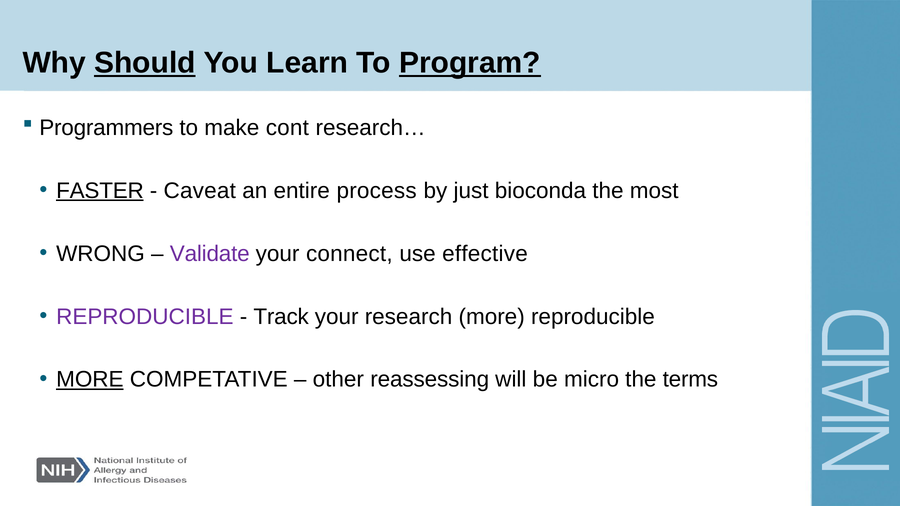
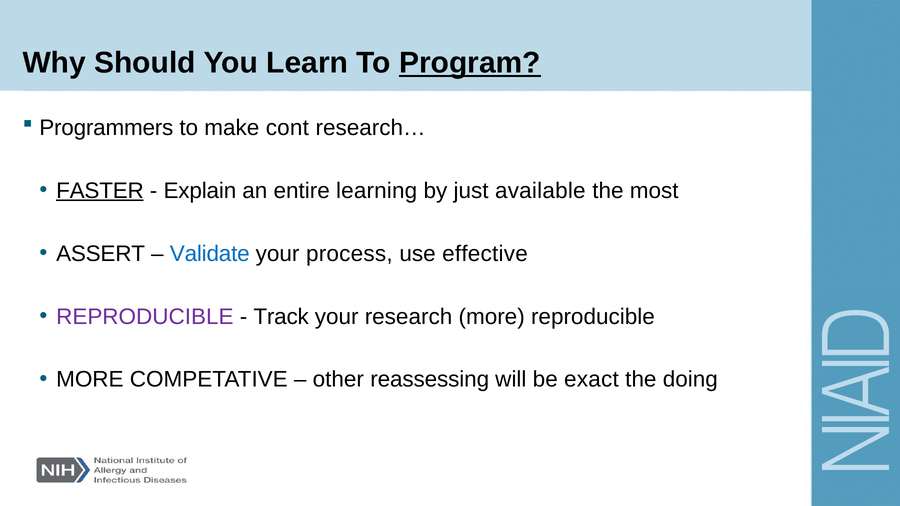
Should underline: present -> none (145, 63)
Caveat: Caveat -> Explain (200, 191)
process: process -> learning (377, 191)
bioconda: bioconda -> available (540, 191)
WRONG: WRONG -> ASSERT (101, 254)
Validate colour: purple -> blue (210, 254)
connect: connect -> process (349, 254)
MORE underline: present -> none (90, 380)
micro: micro -> exact (591, 380)
terms: terms -> doing (690, 380)
